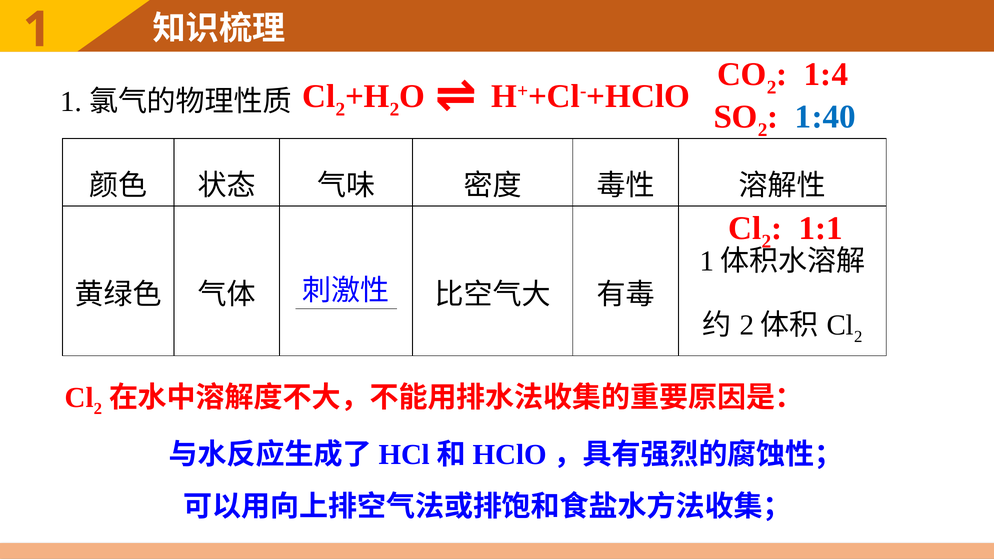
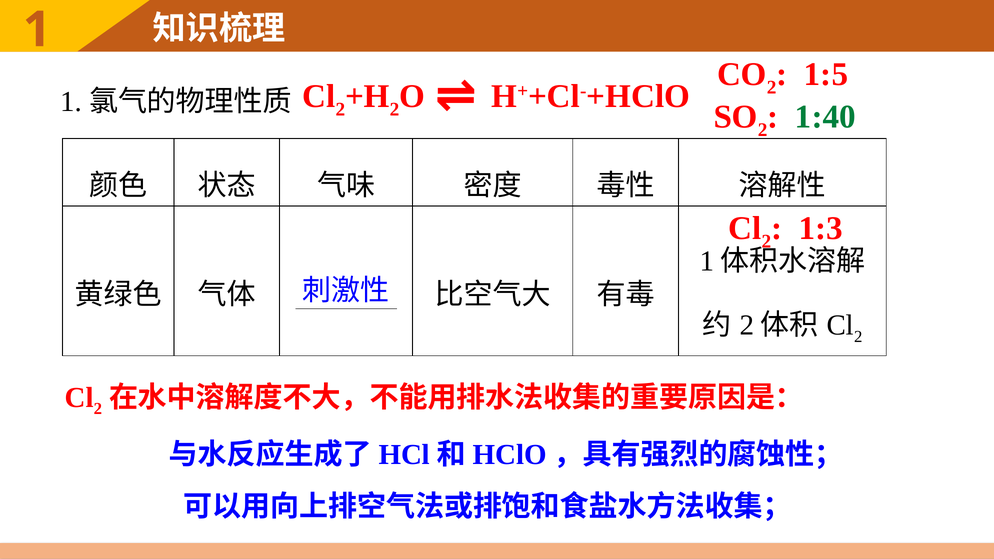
1:4: 1:4 -> 1:5 (826, 75)
1:40 colour: blue -> green (825, 117)
1:1: 1:1 -> 1:3 (821, 228)
